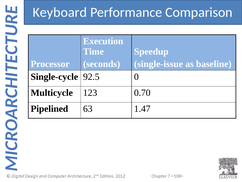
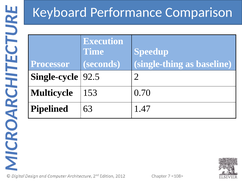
single-issue: single-issue -> single-thing (159, 64)
0: 0 -> 2 (136, 77)
123: 123 -> 153 (90, 93)
